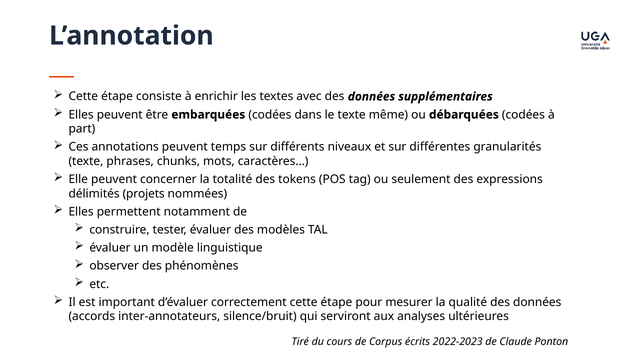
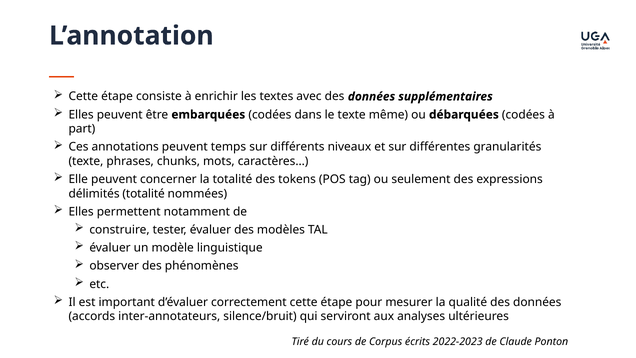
délimités projets: projets -> totalité (144, 194)
